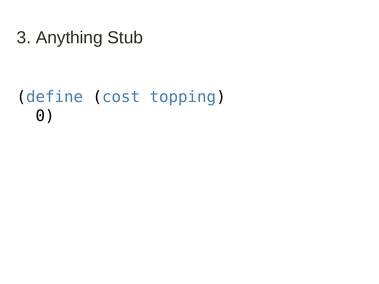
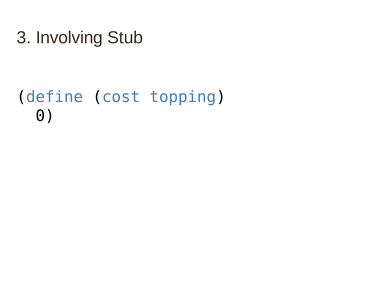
Anything: Anything -> Involving (69, 38)
